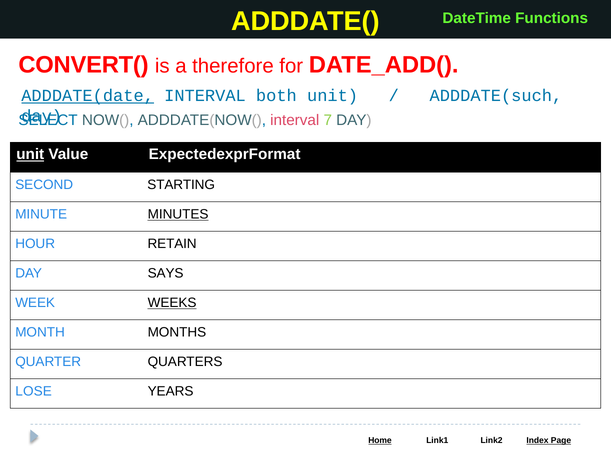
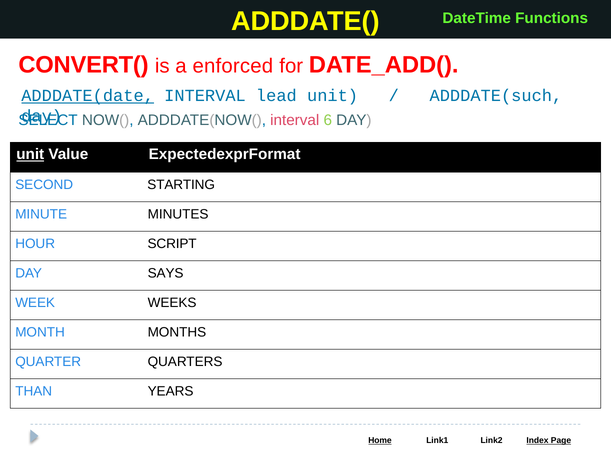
therefore: therefore -> enforced (233, 66)
both: both -> lead (276, 96)
7: 7 -> 6 (328, 120)
MINUTES underline: present -> none (178, 214)
RETAIN: RETAIN -> SCRIPT (172, 244)
WEEKS underline: present -> none (172, 303)
LOSE: LOSE -> THAN (34, 392)
